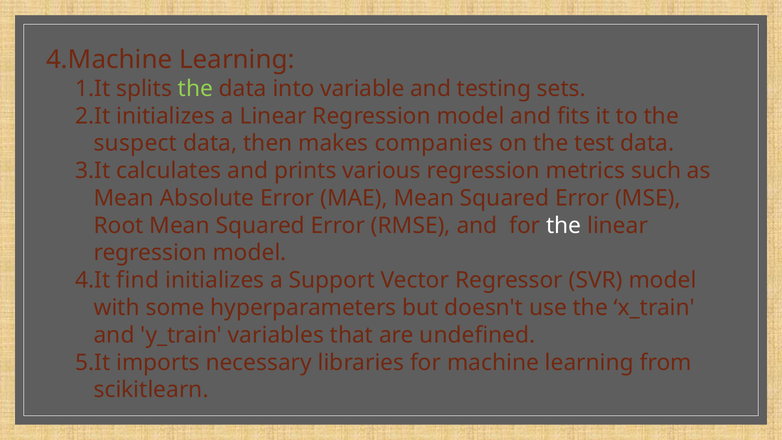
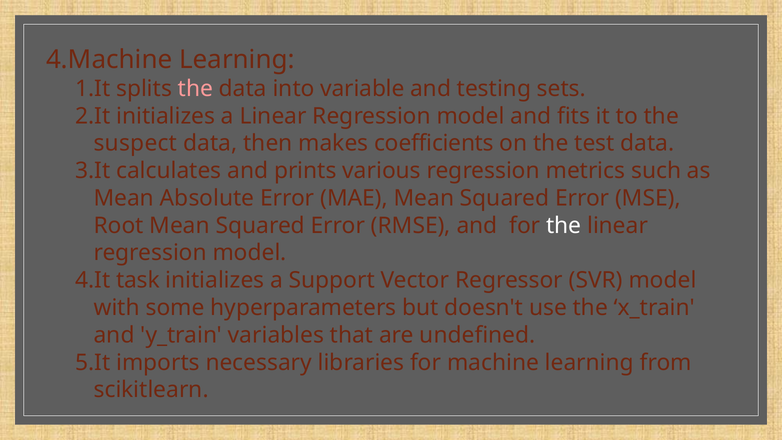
the colour: light green -> pink (195, 89)
companies: companies -> coefficients (434, 143)
find: find -> task (138, 280)
